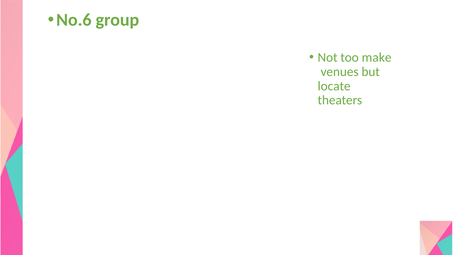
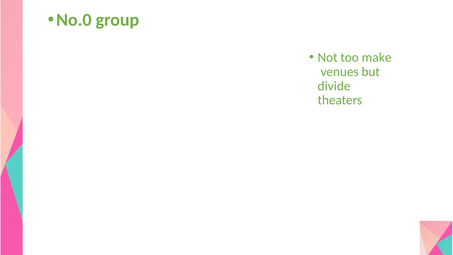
No.6: No.6 -> No.0 (74, 20)
locate: locate -> divide (334, 86)
